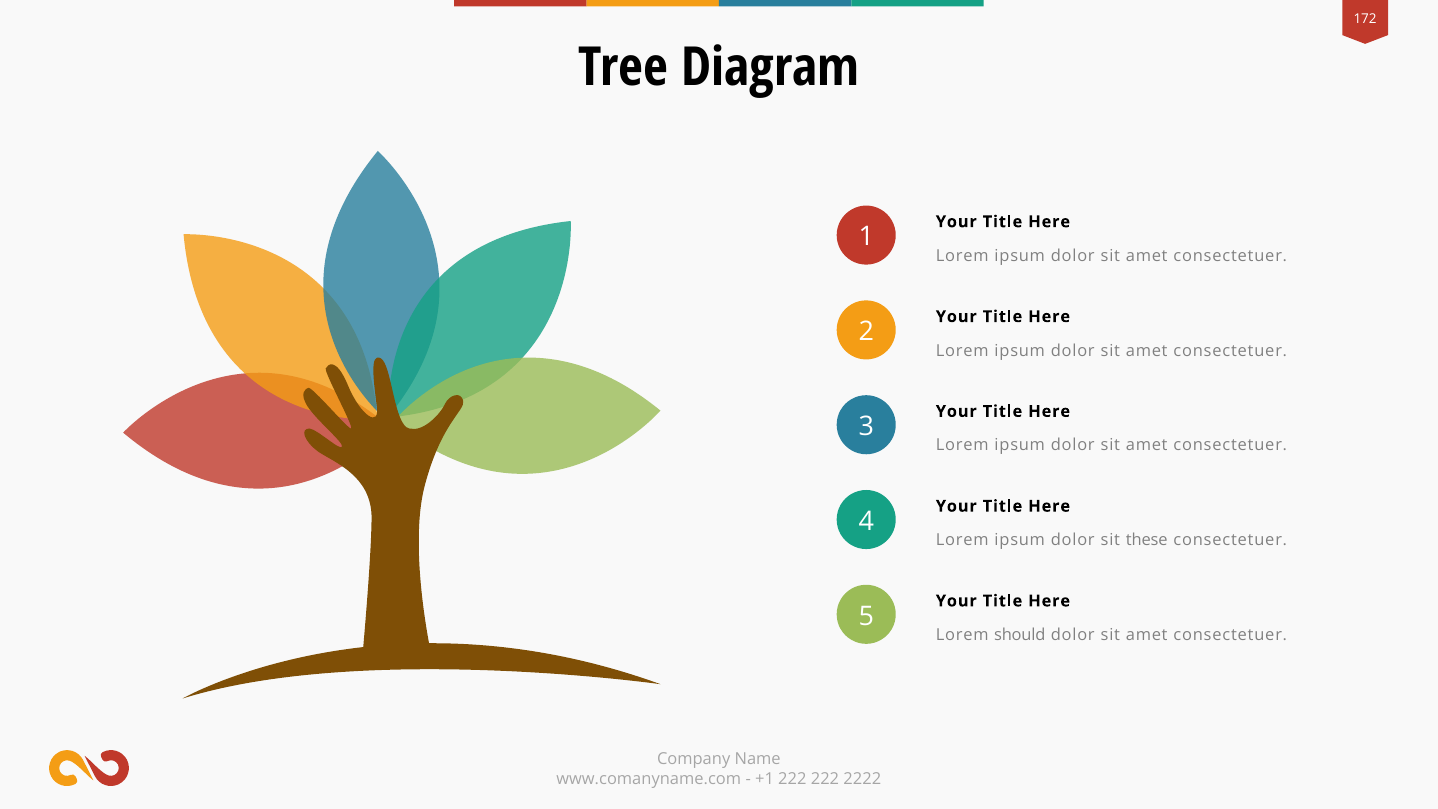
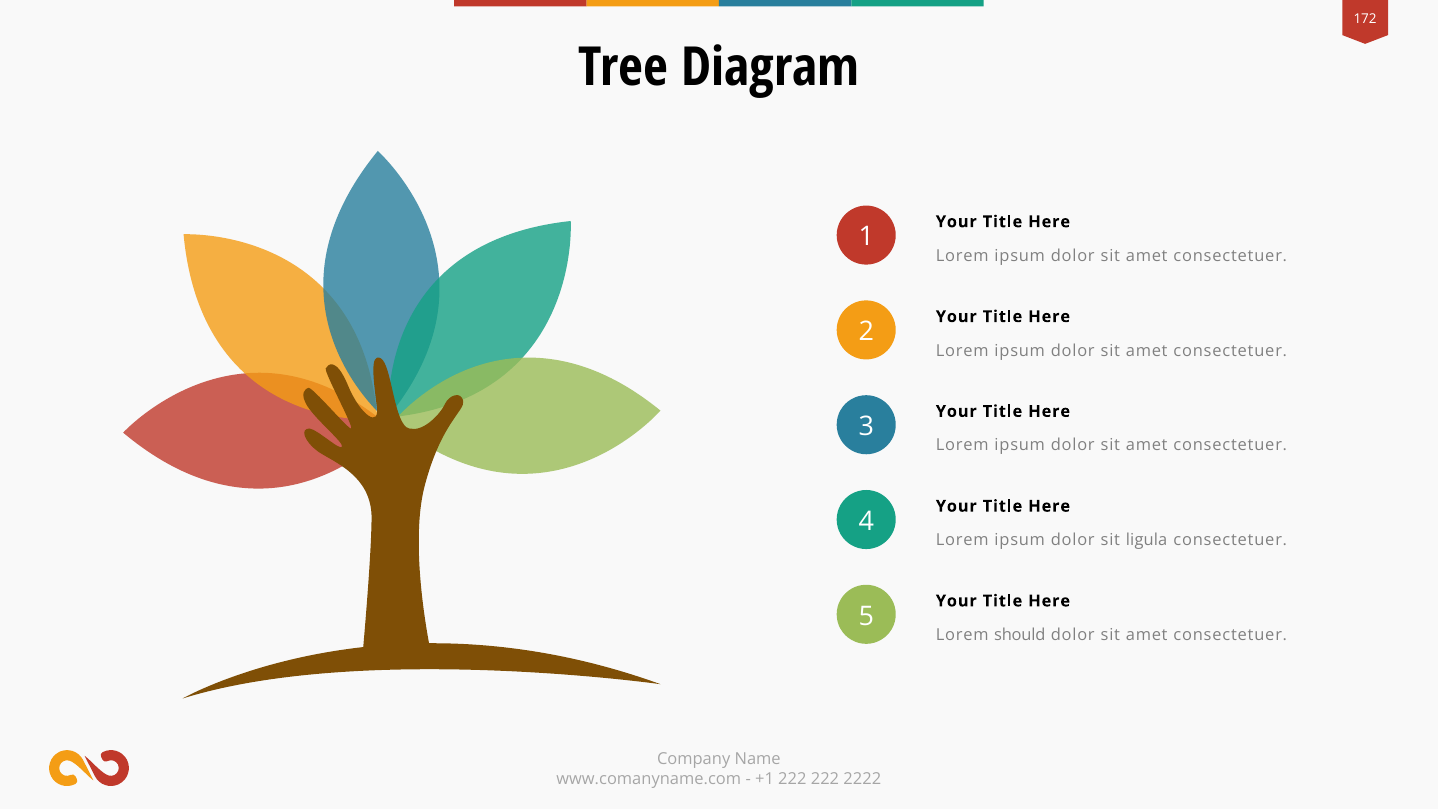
these: these -> ligula (1147, 540)
